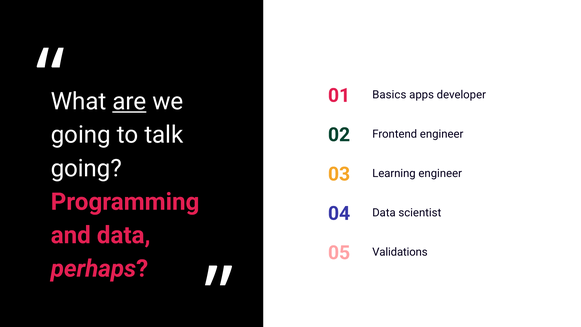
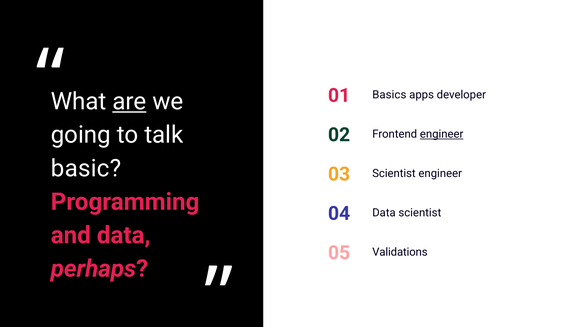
engineer underline: none -> present (442, 134)
going: going -> basic (86, 168)
03 Learning: Learning -> Scientist (394, 173)
